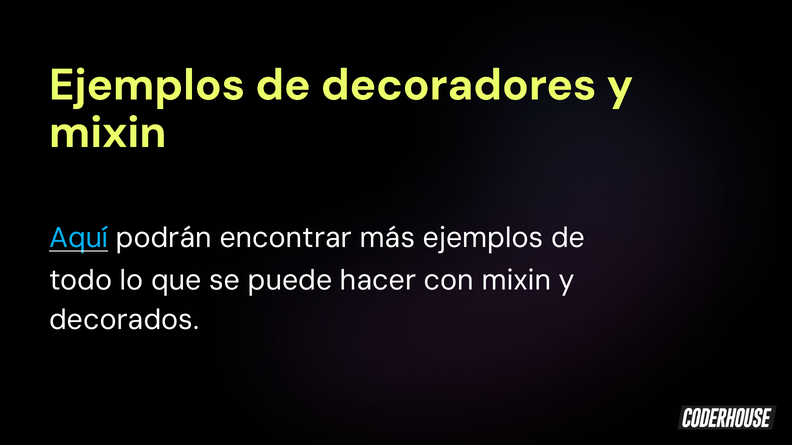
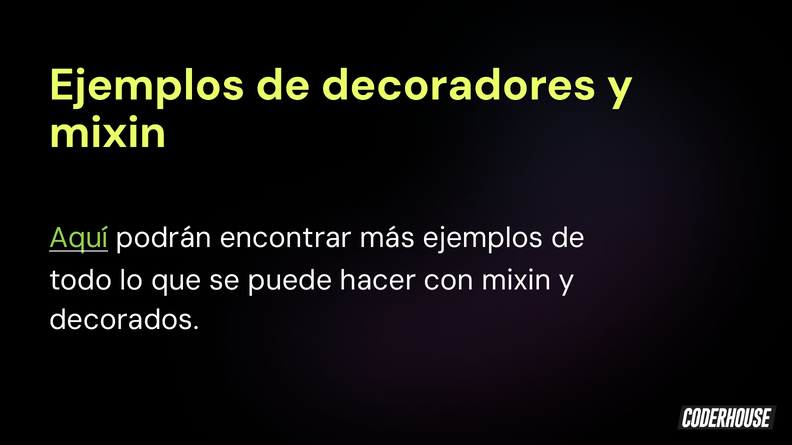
Aquí colour: light blue -> light green (79, 238)
